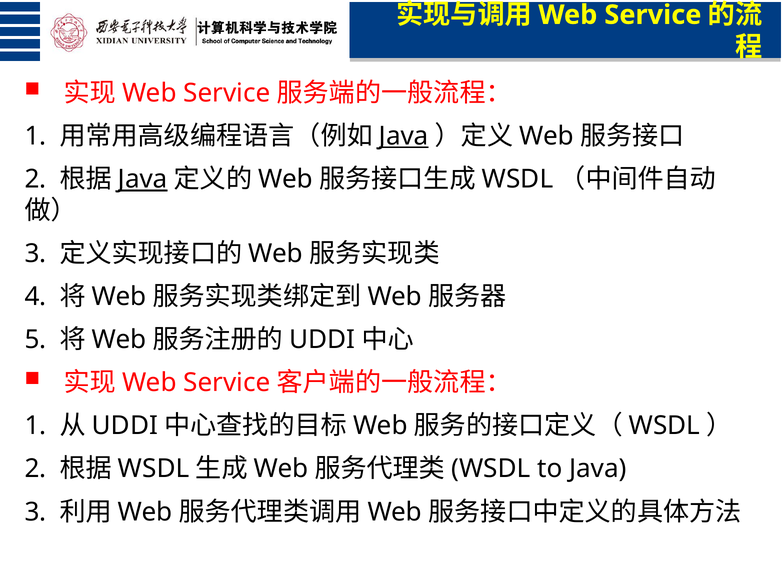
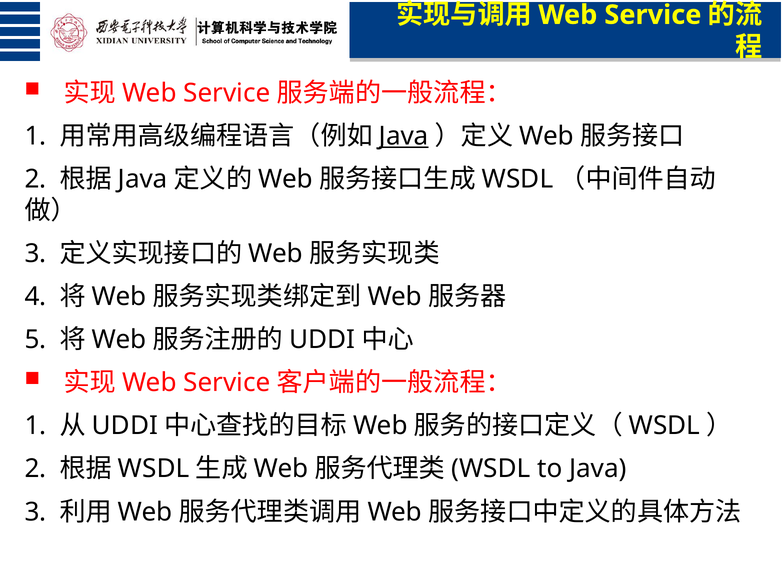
Java underline: present -> none (143, 179)
